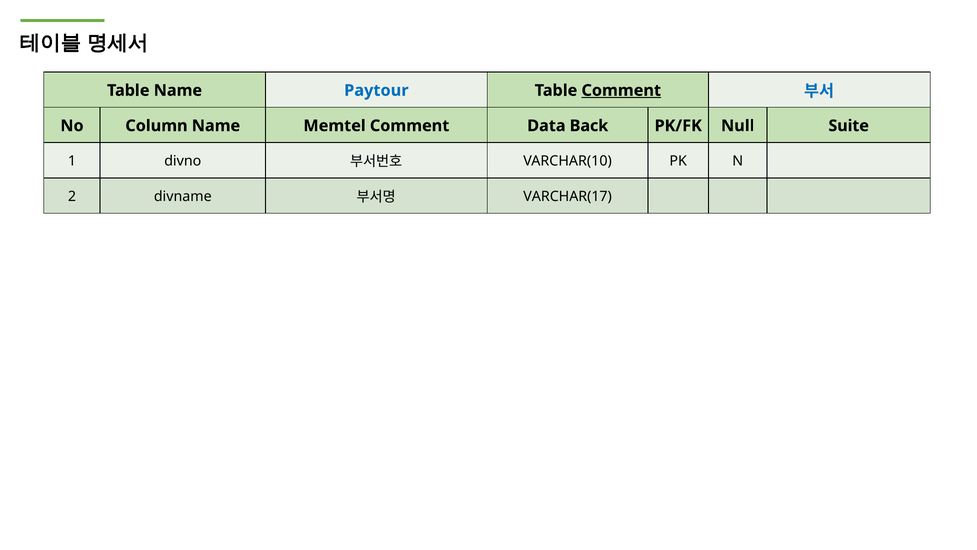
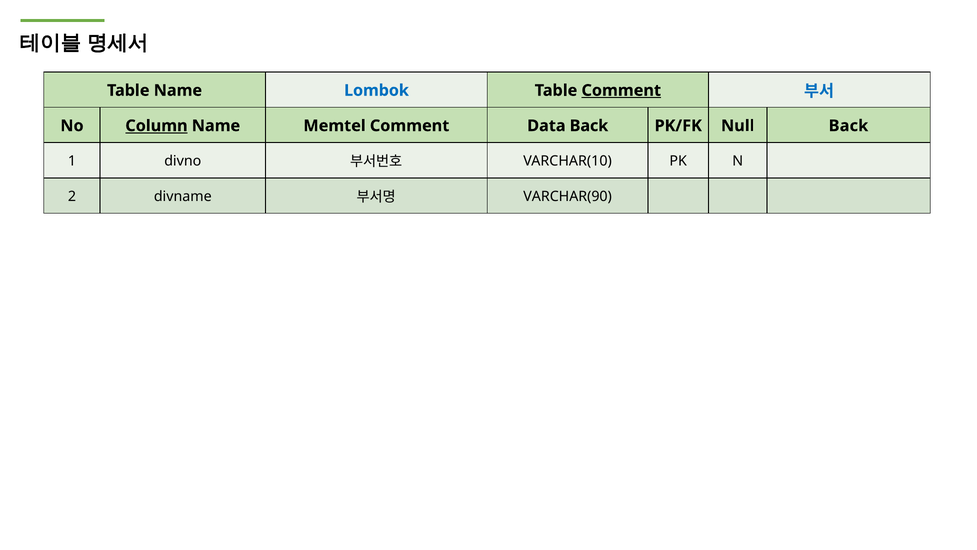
Paytour: Paytour -> Lombok (376, 90)
Column underline: none -> present (156, 126)
Null Suite: Suite -> Back (848, 126)
VARCHAR(17: VARCHAR(17 -> VARCHAR(90 (568, 196)
